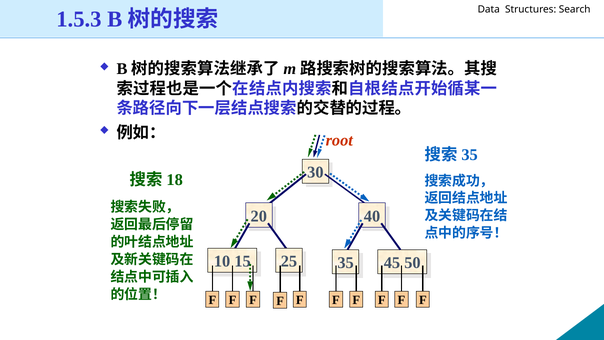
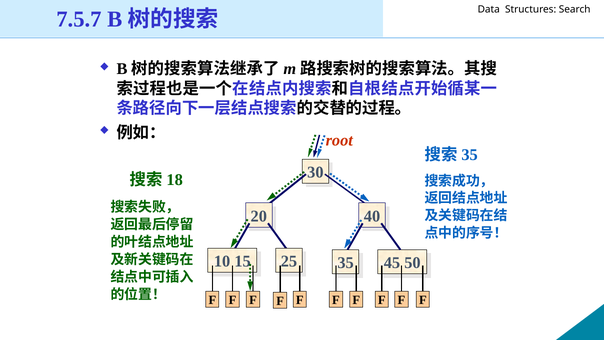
1.5.3: 1.5.3 -> 7.5.7 (79, 19)
